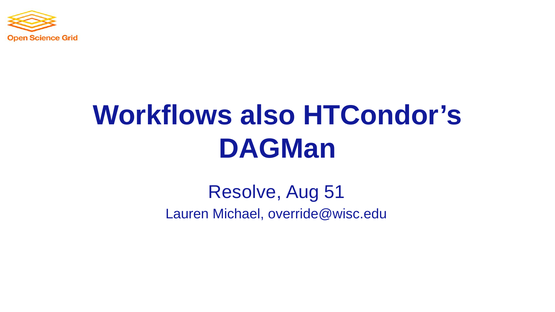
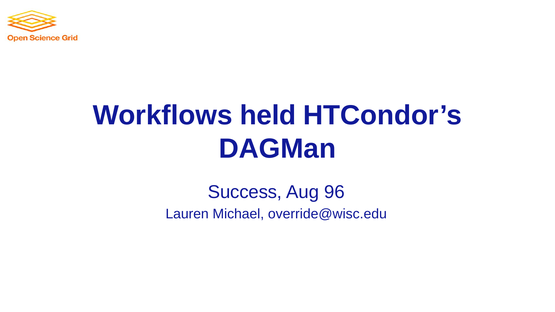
also: also -> held (268, 115)
Resolve: Resolve -> Success (245, 192)
51: 51 -> 96 (334, 192)
